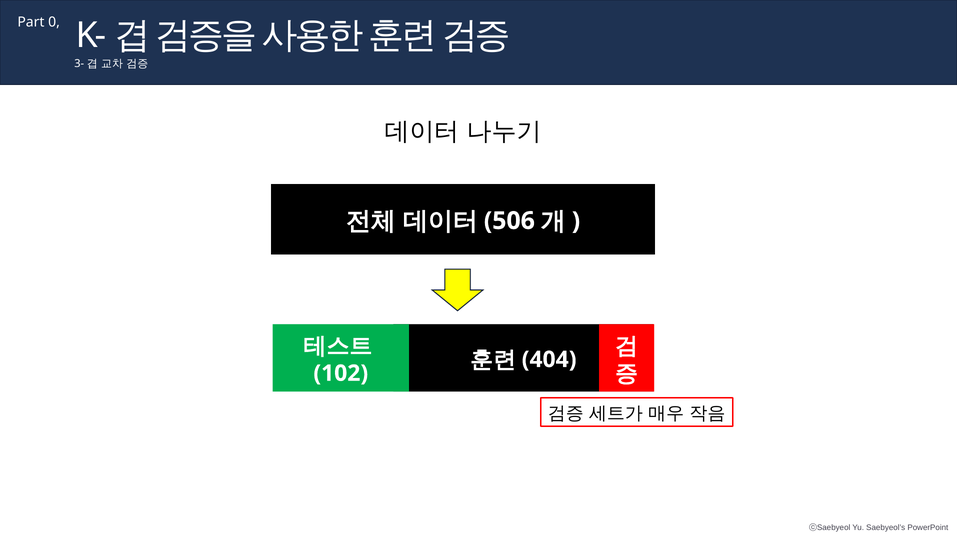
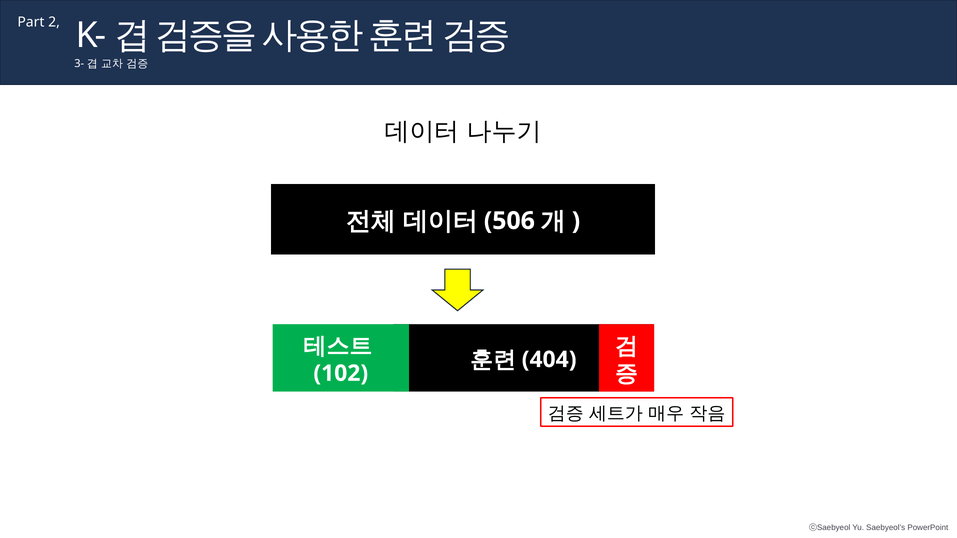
0: 0 -> 2 (54, 22)
